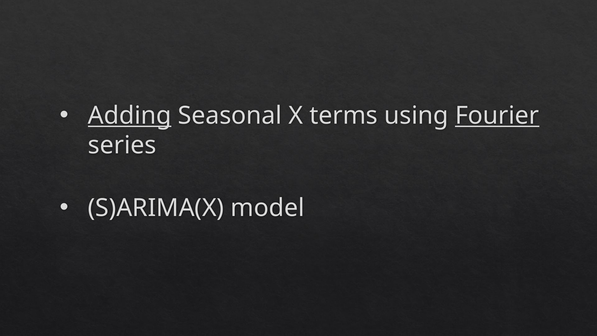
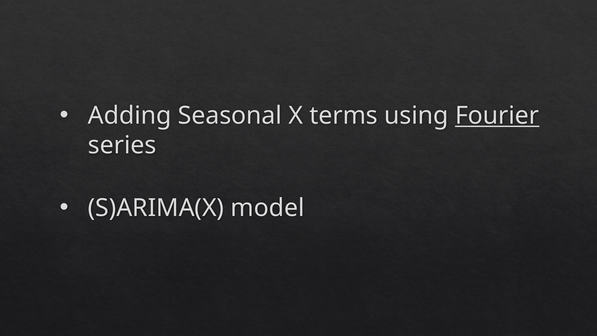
Adding underline: present -> none (130, 116)
